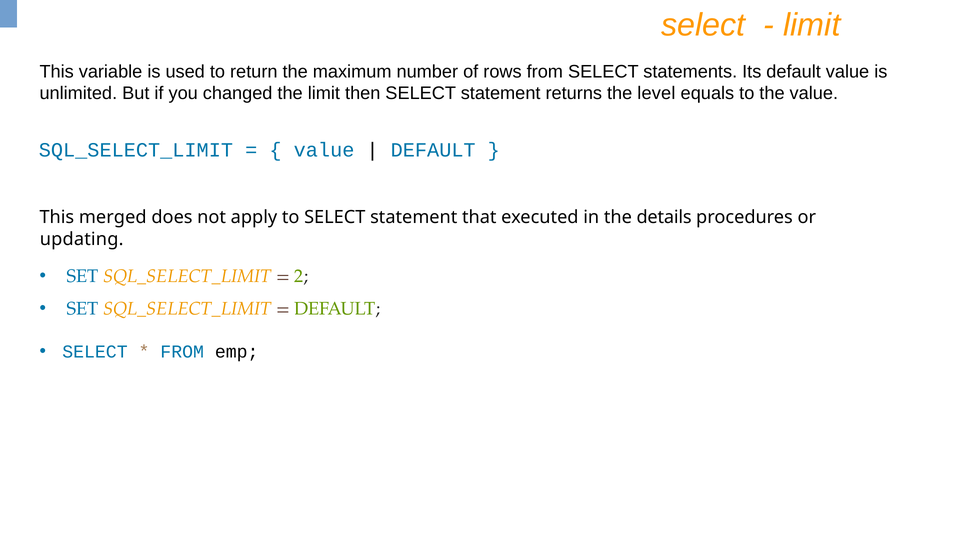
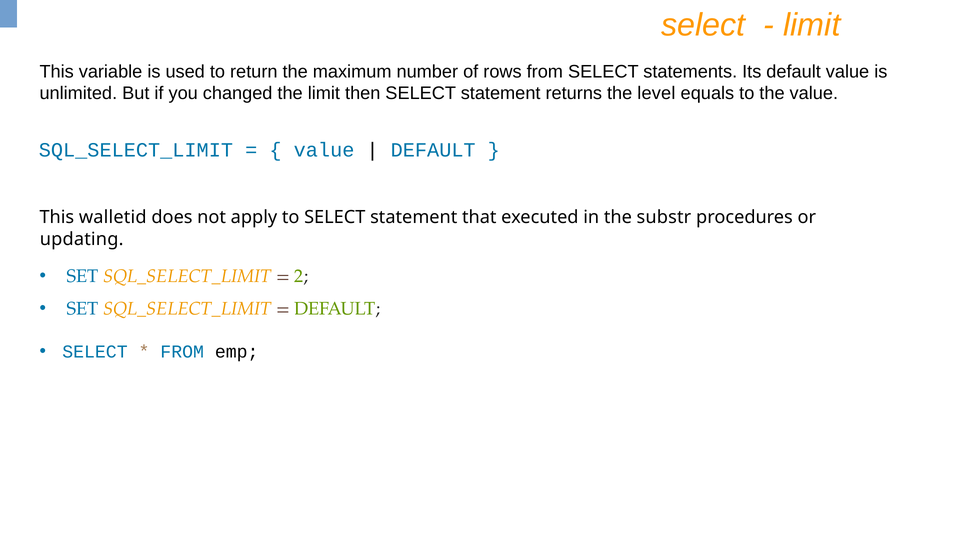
merged: merged -> walletid (113, 217)
details: details -> substr (664, 217)
